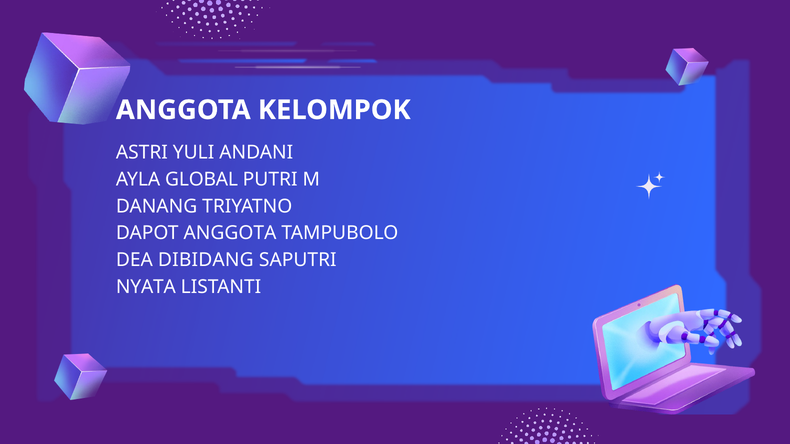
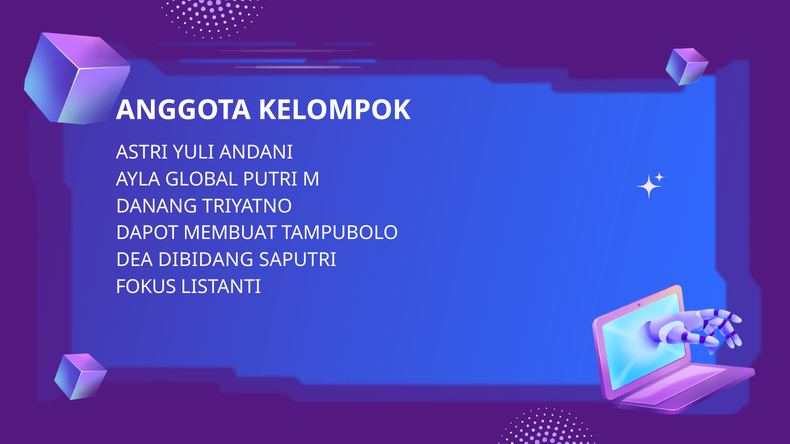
DAPOT ANGGOTA: ANGGOTA -> MEMBUAT (230, 233)
NYATA: NYATA -> FOKUS (146, 287)
